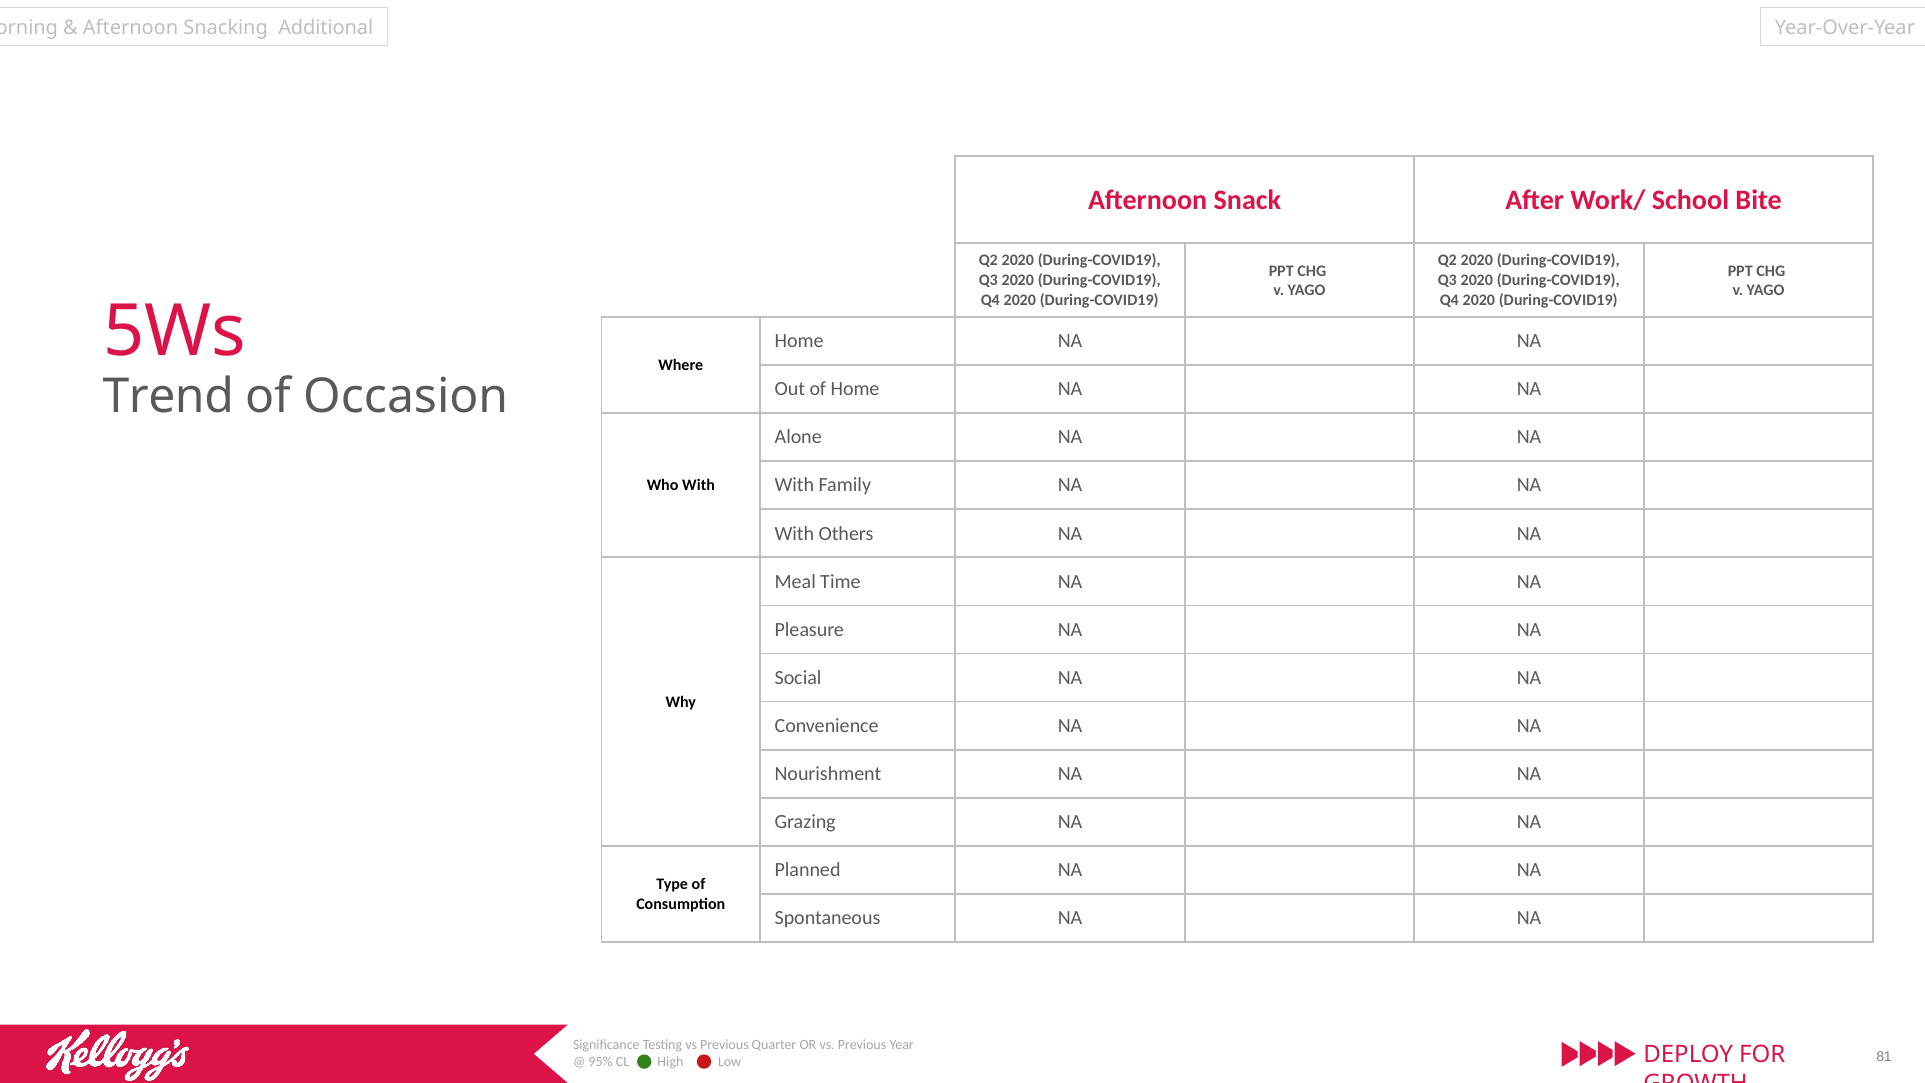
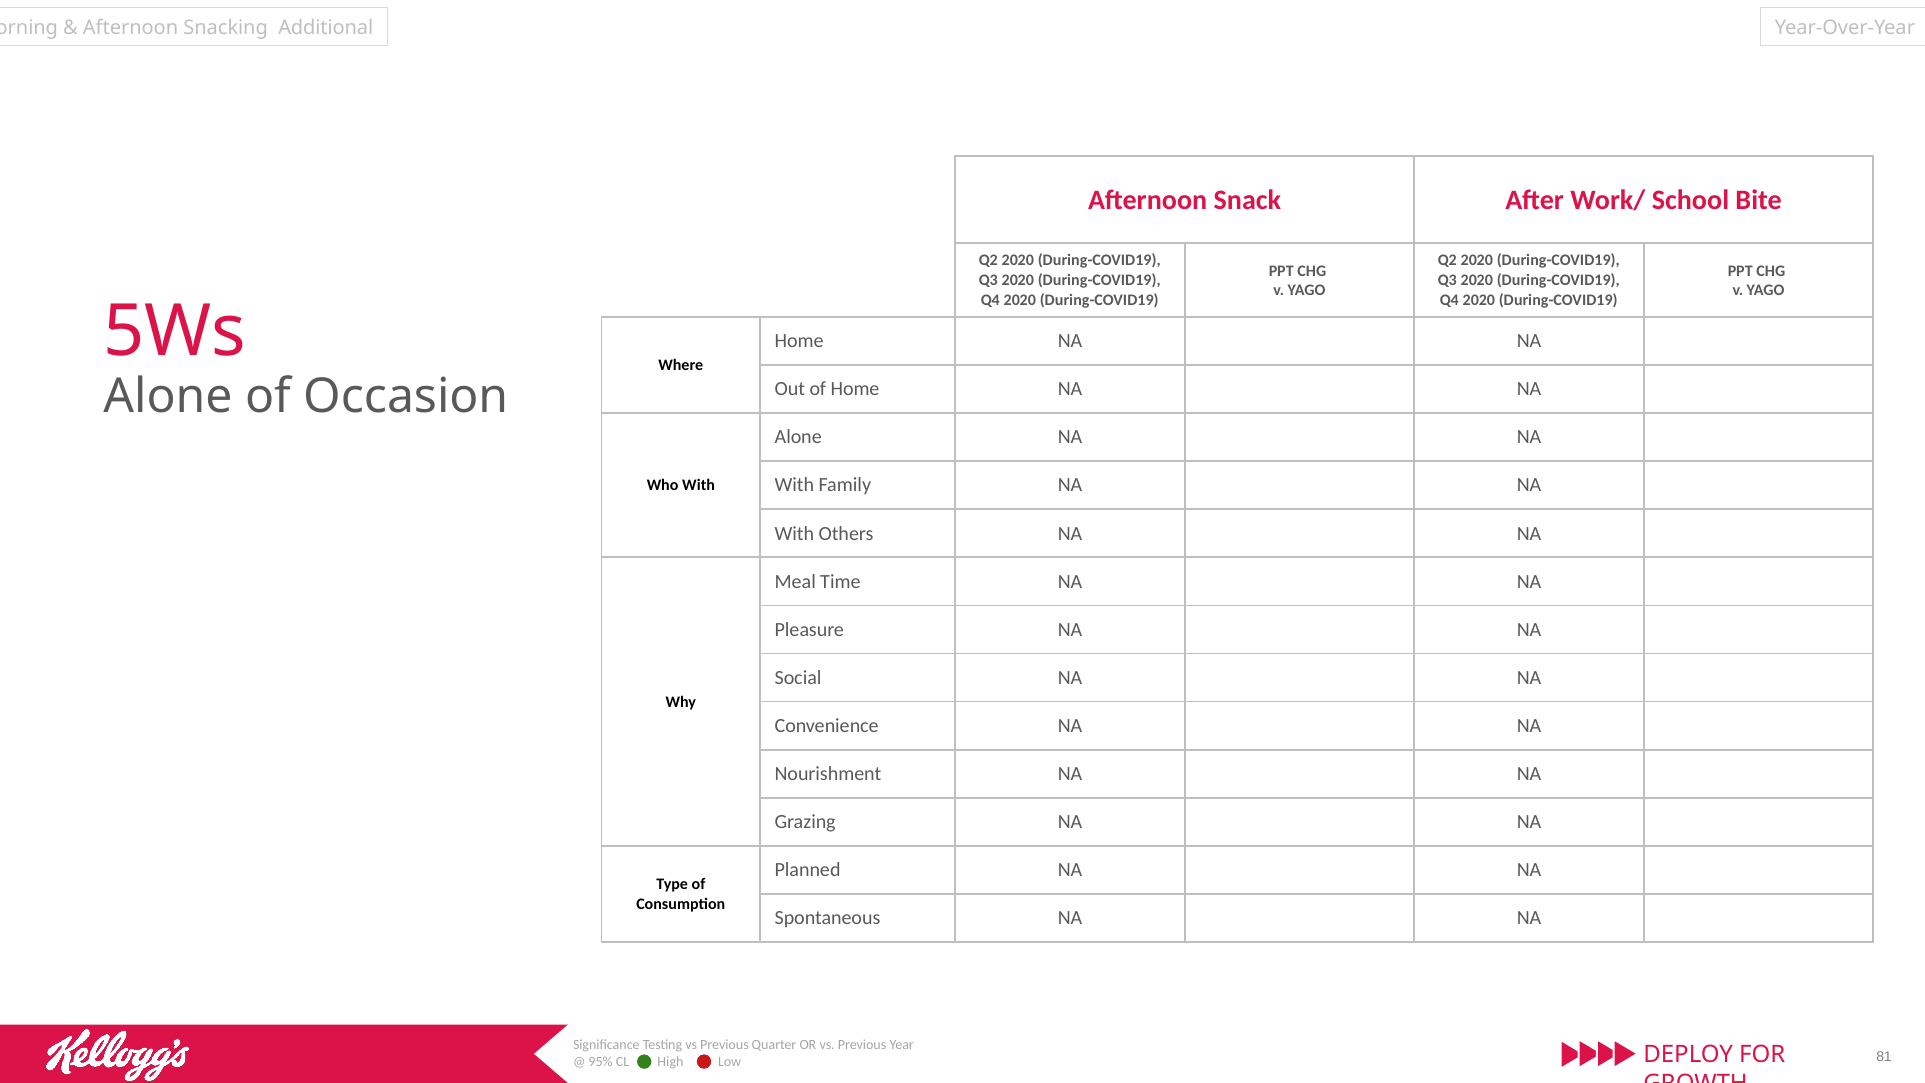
Trend: Trend -> Alone (168, 397)
